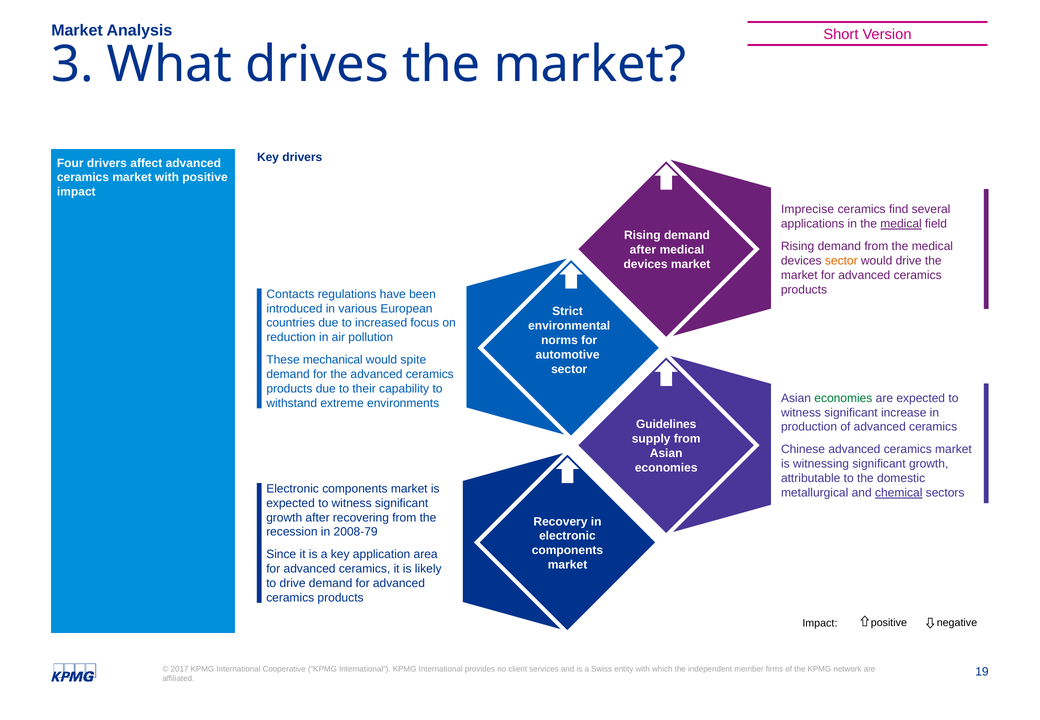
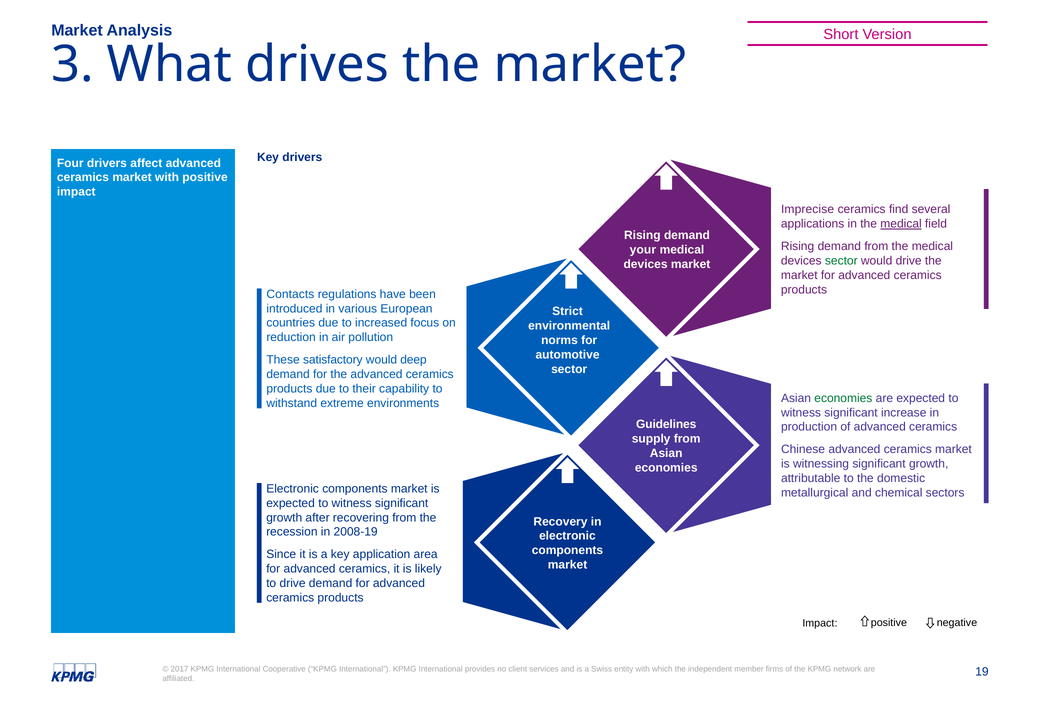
after: after -> your (643, 250)
sector colour: orange -> green (841, 261)
mechanical: mechanical -> satisfactory (333, 360)
spite: spite -> deep (413, 360)
chemical underline: present -> none (899, 493)
2008-79: 2008-79 -> 2008-19 (356, 532)
